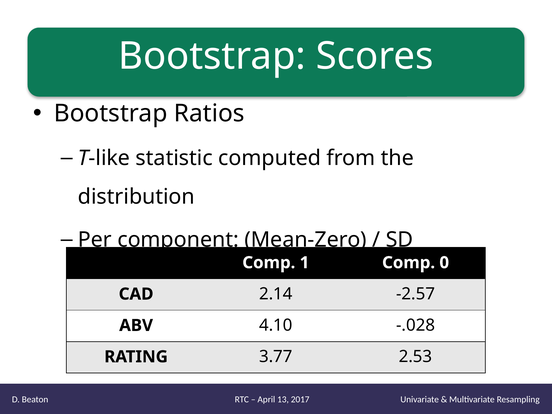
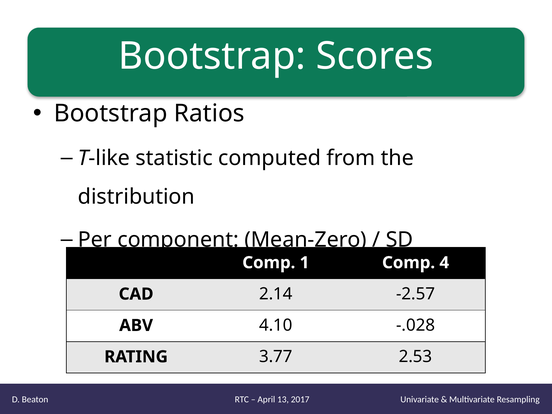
0: 0 -> 4 (444, 263)
